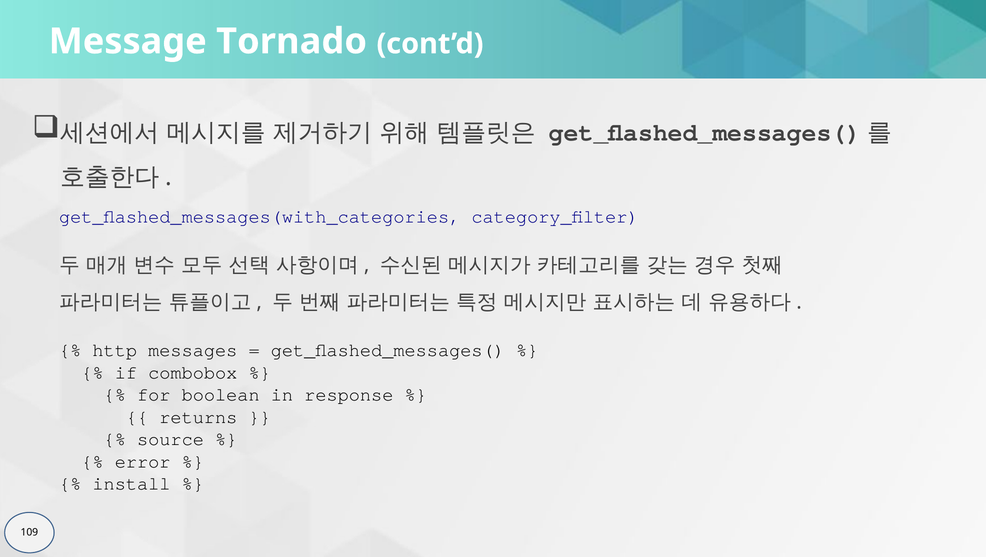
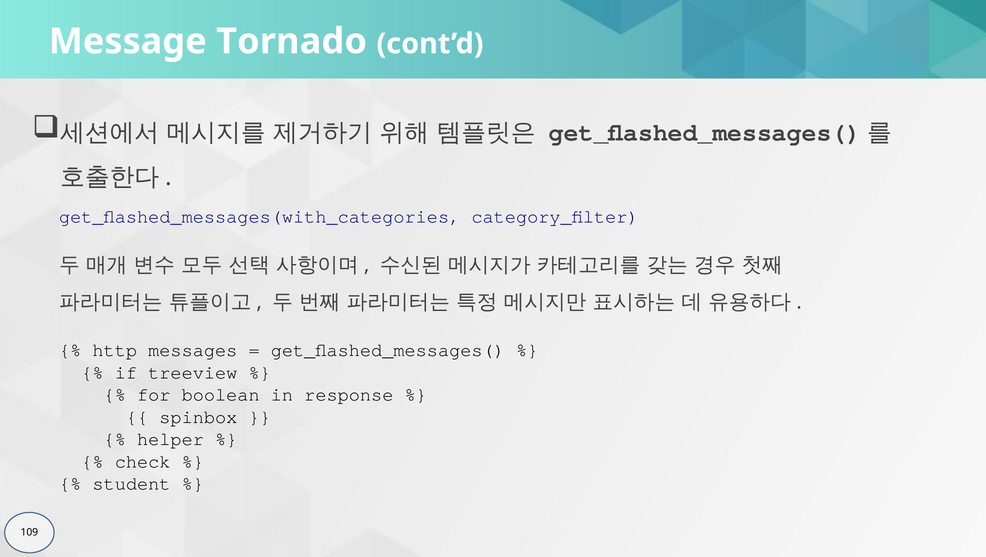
combobox: combobox -> treeview (193, 373)
returns: returns -> spinbox (198, 417)
source: source -> helper (170, 440)
error: error -> check (143, 462)
install: install -> student (131, 484)
